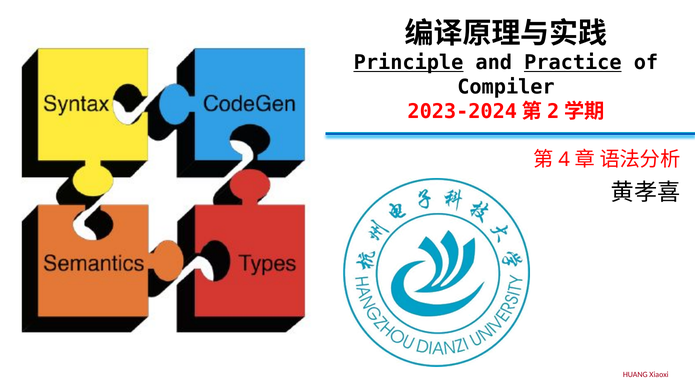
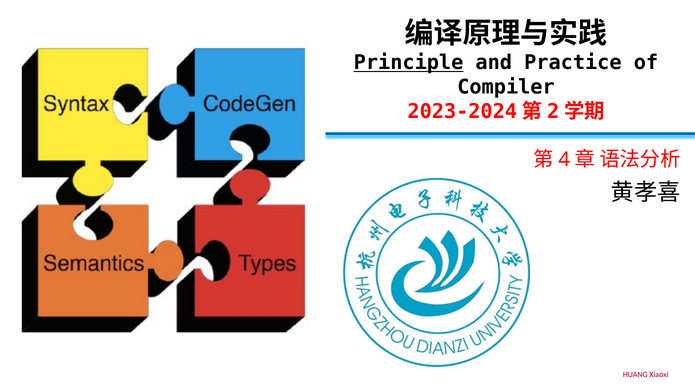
Practice underline: present -> none (573, 63)
